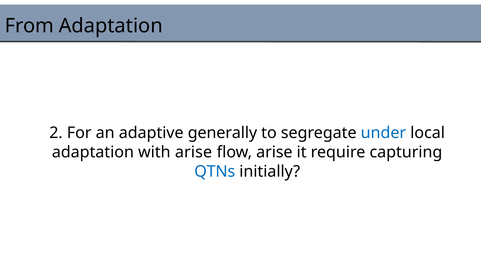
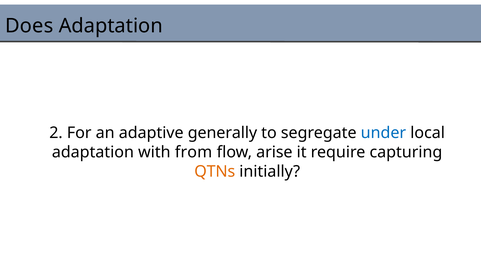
From: From -> Does (29, 26)
with arise: arise -> from (194, 152)
QTNs colour: blue -> orange (215, 171)
